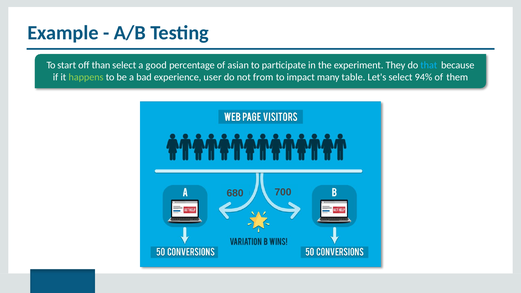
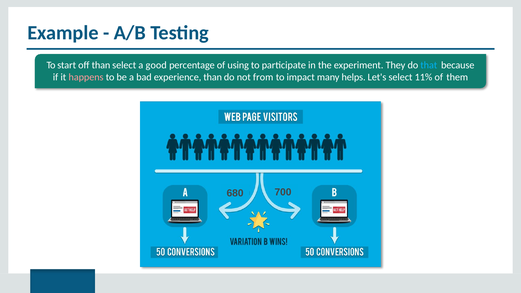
asian: asian -> using (238, 65)
happens colour: light green -> pink (86, 77)
experience user: user -> than (213, 77)
table: table -> helps (354, 77)
94%: 94% -> 11% (423, 77)
